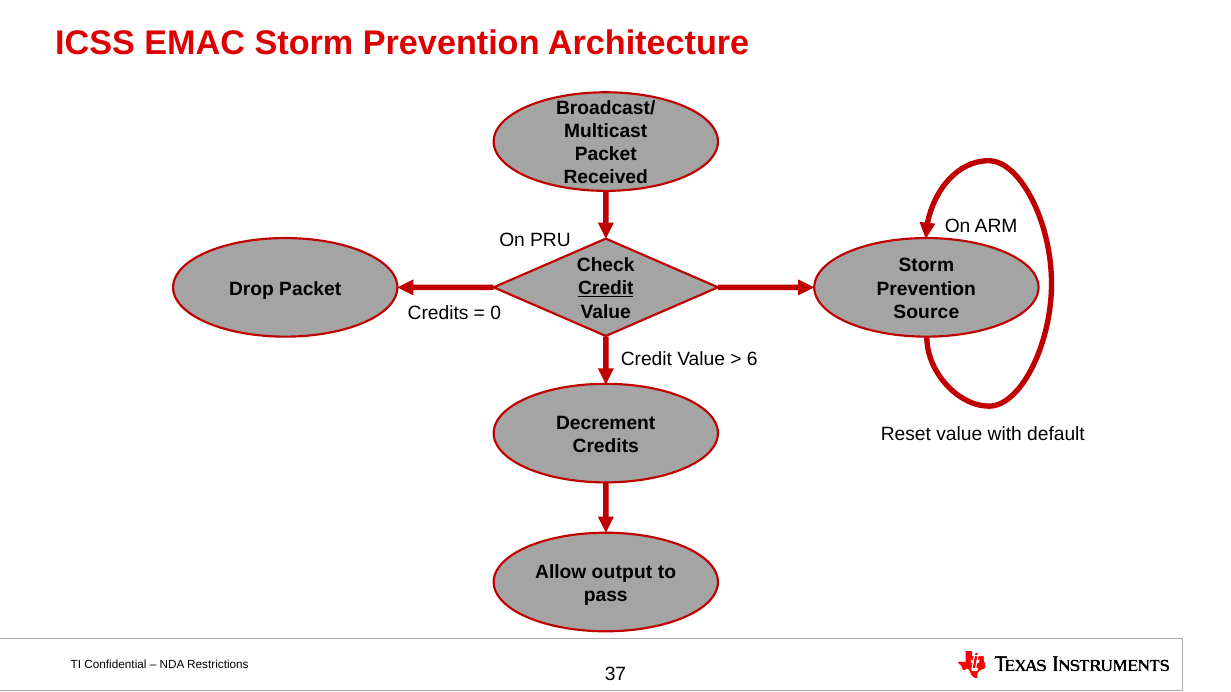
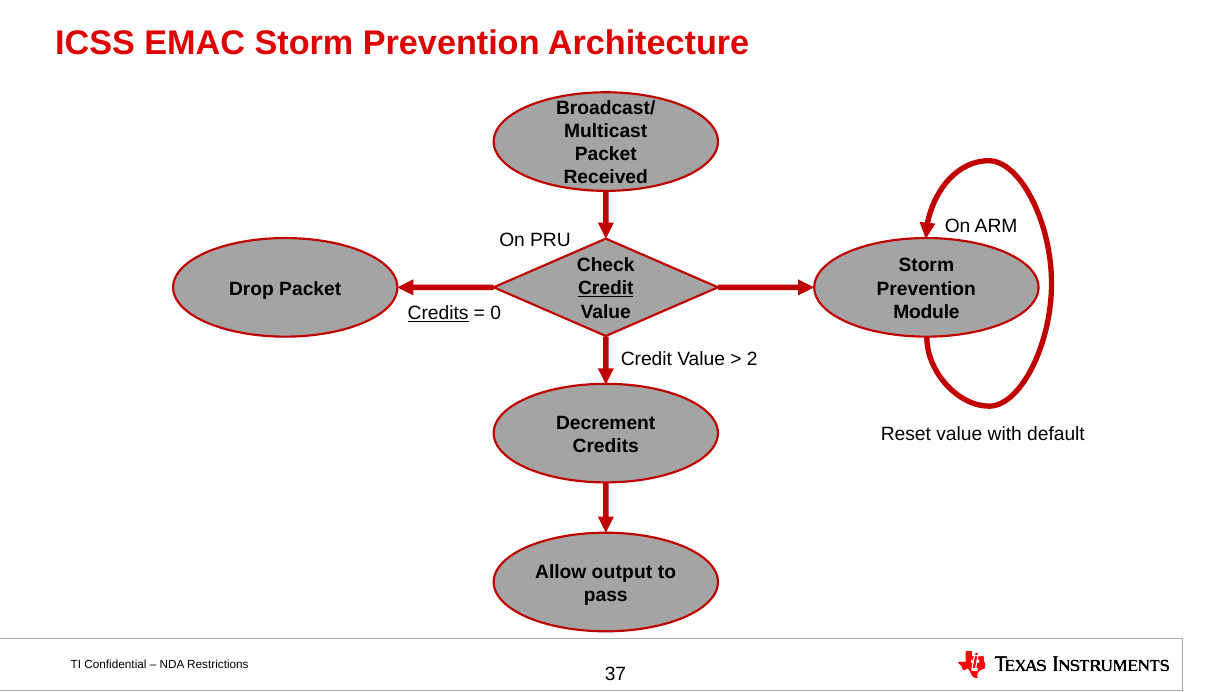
Source: Source -> Module (926, 312)
Credits underline: none -> present (438, 314)
6: 6 -> 2 (752, 360)
